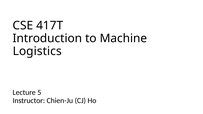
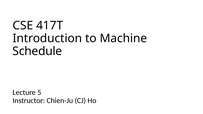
Logistics: Logistics -> Schedule (37, 51)
